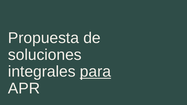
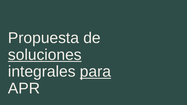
soluciones underline: none -> present (45, 55)
